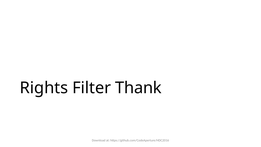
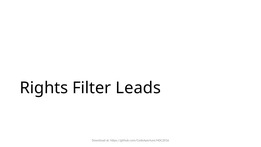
Thank: Thank -> Leads (138, 88)
